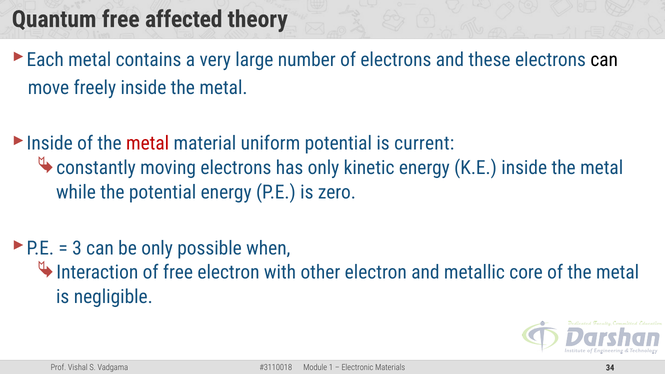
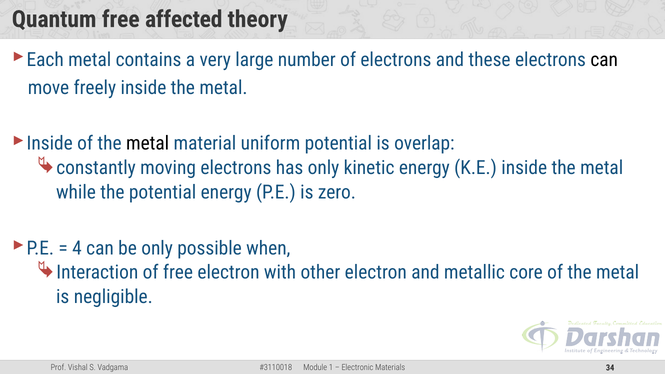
metal colour: red -> black (148, 144)
current: current -> overlap (424, 144)
3: 3 -> 4 (77, 248)
